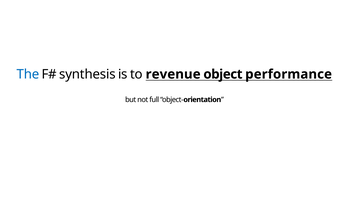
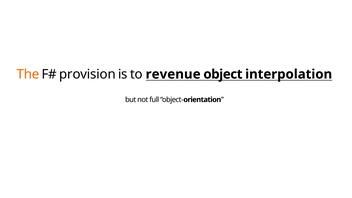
The colour: blue -> orange (28, 74)
synthesis: synthesis -> provision (87, 74)
performance: performance -> interpolation (289, 74)
